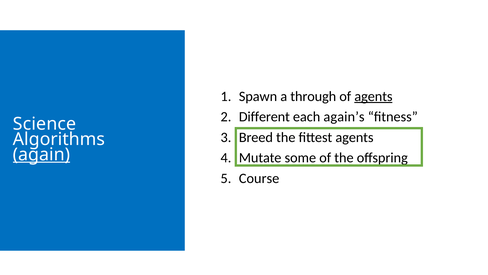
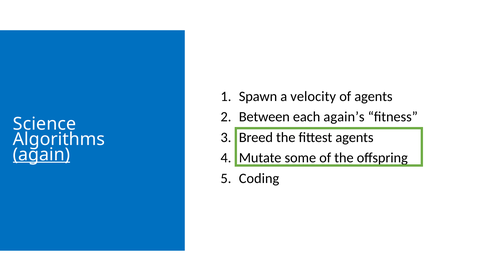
through: through -> velocity (313, 96)
agents underline: present -> none (373, 96)
Different: Different -> Between (264, 117)
Course: Course -> Coding (259, 178)
